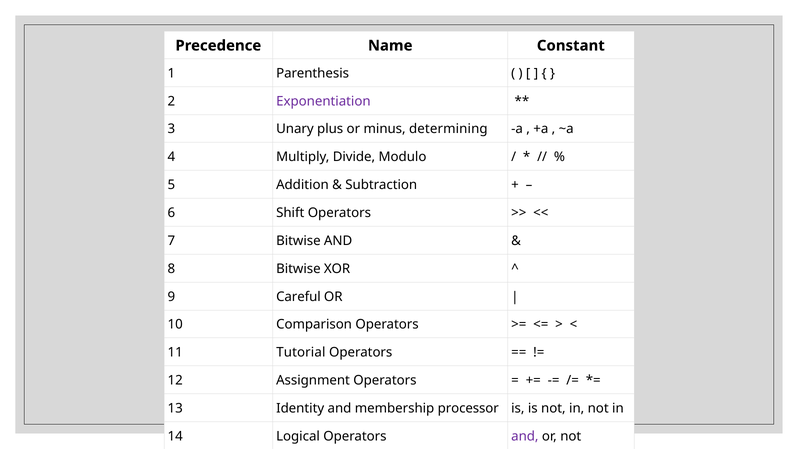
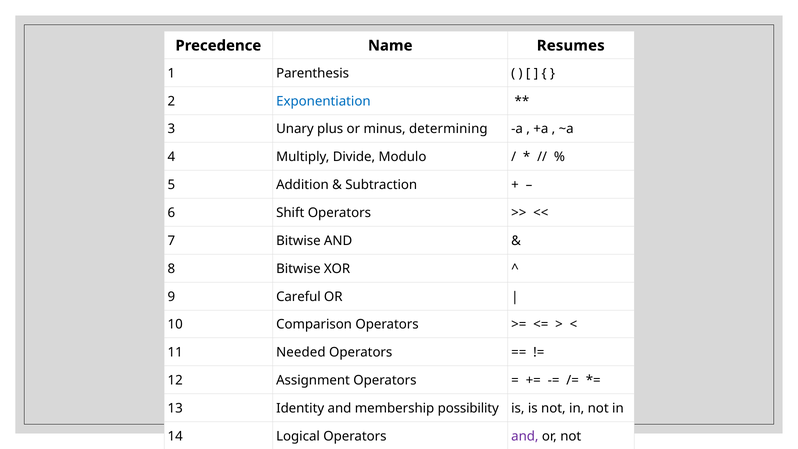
Constant: Constant -> Resumes (571, 46)
Exponentiation colour: purple -> blue (323, 101)
Tutorial: Tutorial -> Needed (301, 352)
processor: processor -> possibility (468, 408)
